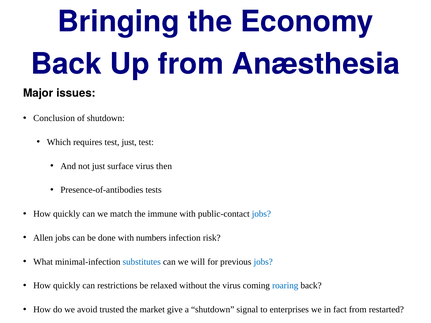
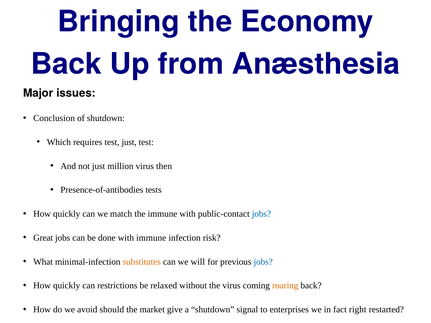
surface: surface -> million (120, 166)
Allen: Allen -> Great (43, 238)
with numbers: numbers -> immune (151, 238)
substitutes colour: blue -> orange (142, 262)
roaring colour: blue -> orange (285, 286)
trusted: trusted -> should (112, 310)
fact from: from -> right (358, 310)
